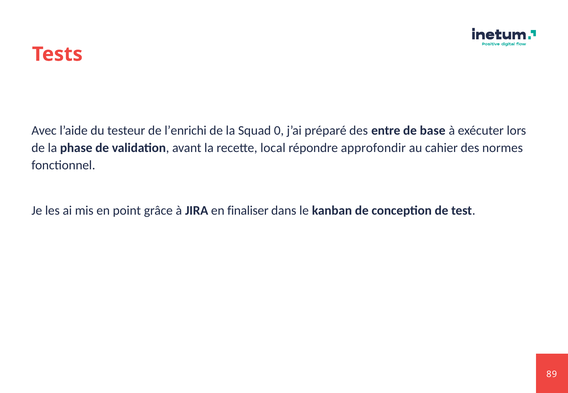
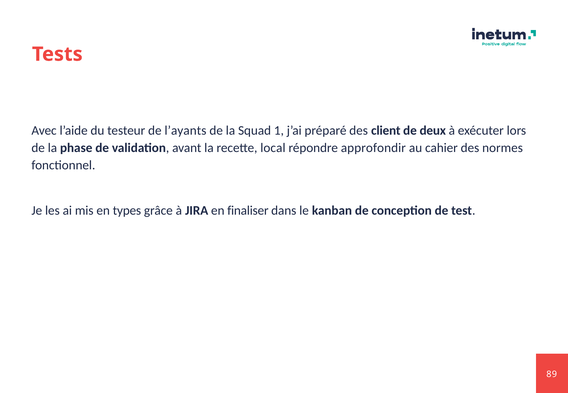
l’enrichi: l’enrichi -> l’ayants (185, 131)
0: 0 -> 1 (279, 131)
entre: entre -> client (386, 131)
base: base -> deux (433, 131)
point: point -> types (127, 211)
